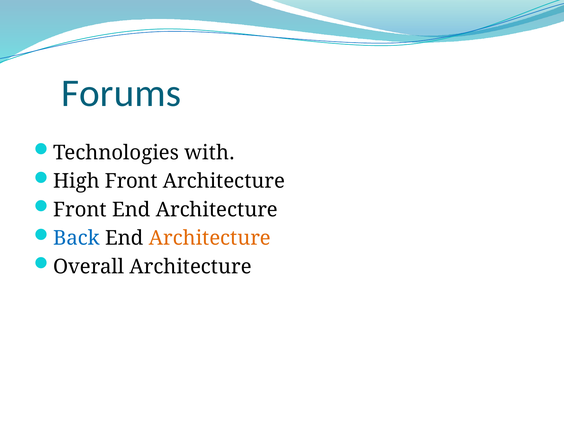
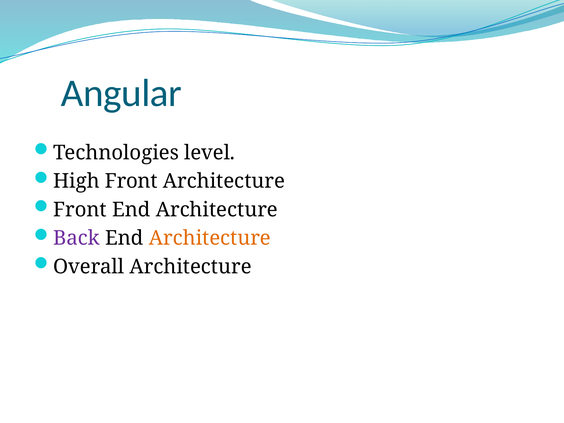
Forums: Forums -> Angular (121, 93)
with: with -> level (210, 153)
Back colour: blue -> purple (76, 238)
